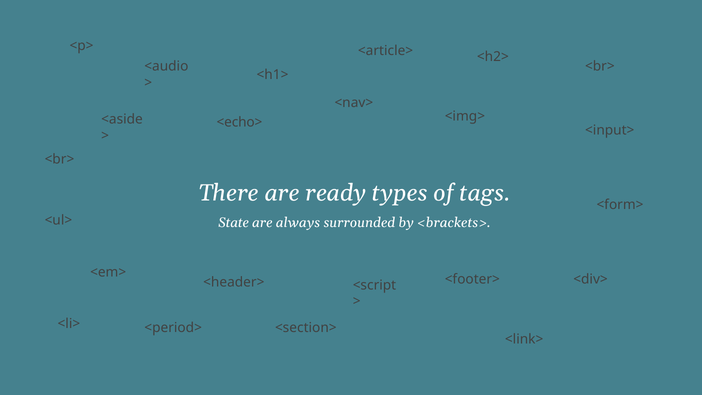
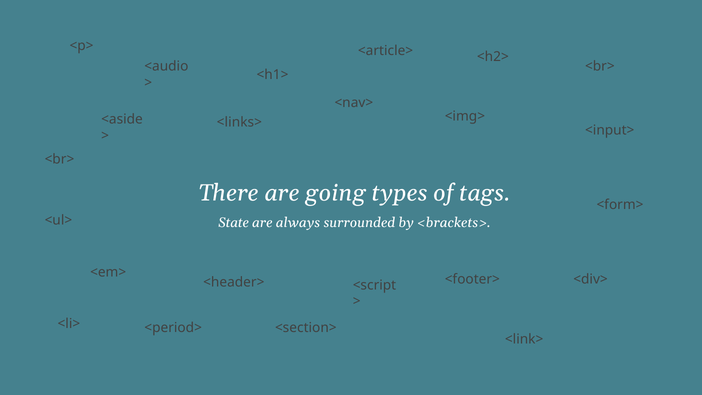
<echo>: <echo> -> <links> (239, 122)
ready: ready -> going (336, 193)
